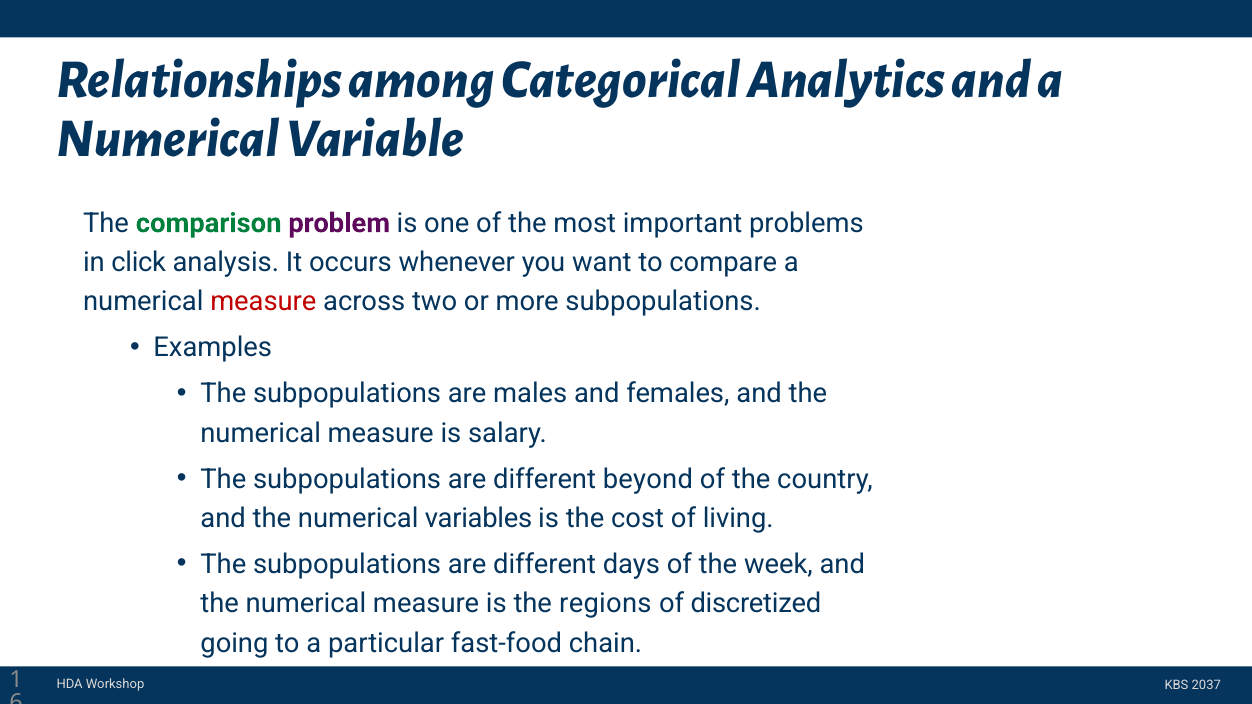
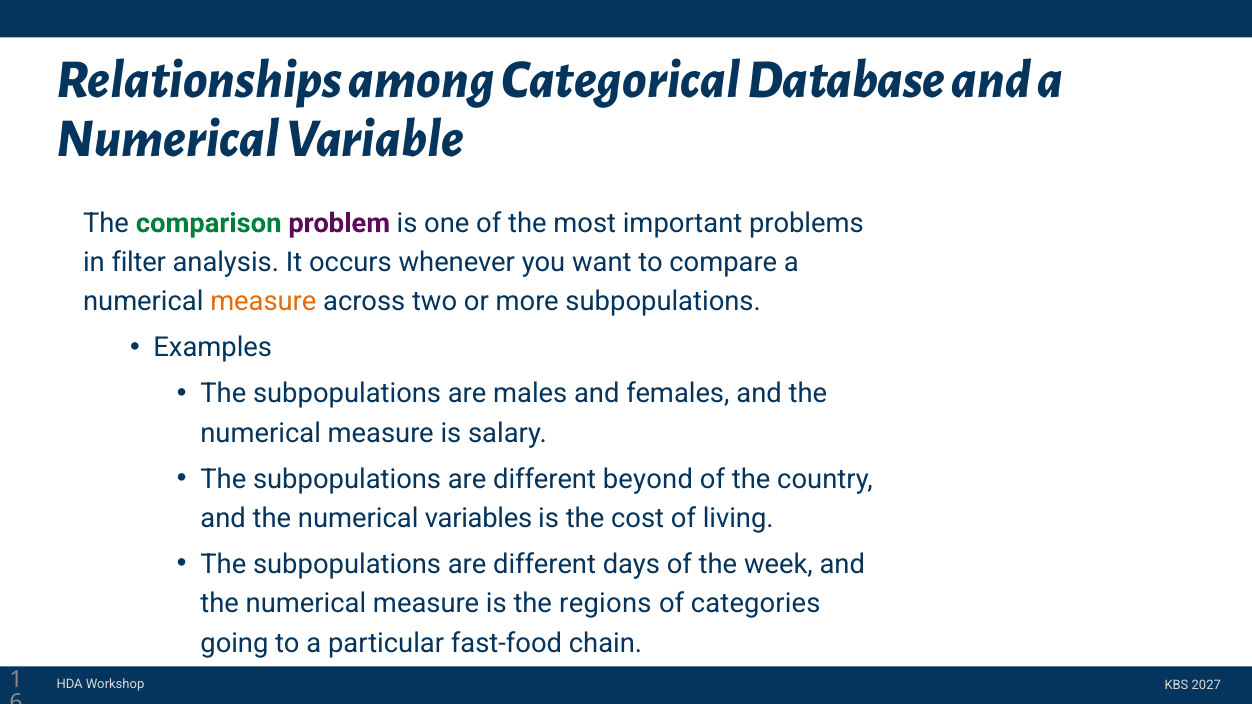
Analytics: Analytics -> Database (846, 79)
click: click -> filter (139, 263)
measure colour: red -> orange (263, 302)
discretized: discretized -> categories (756, 604)
2037: 2037 -> 2027 (1206, 686)
